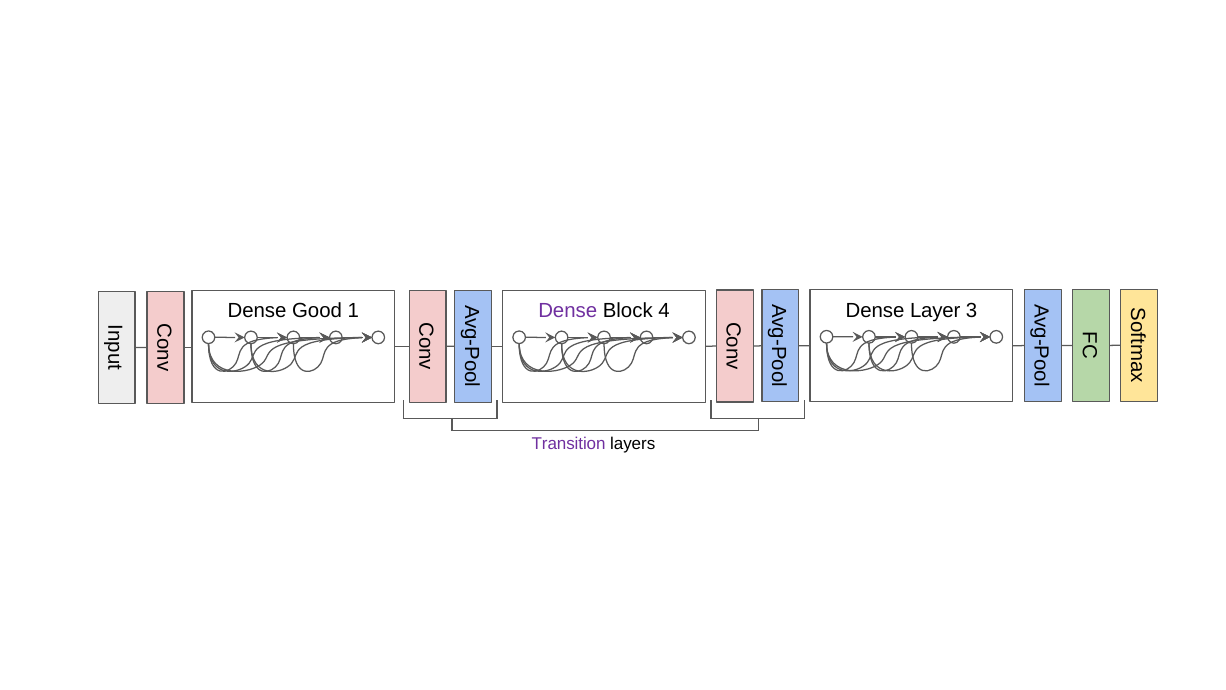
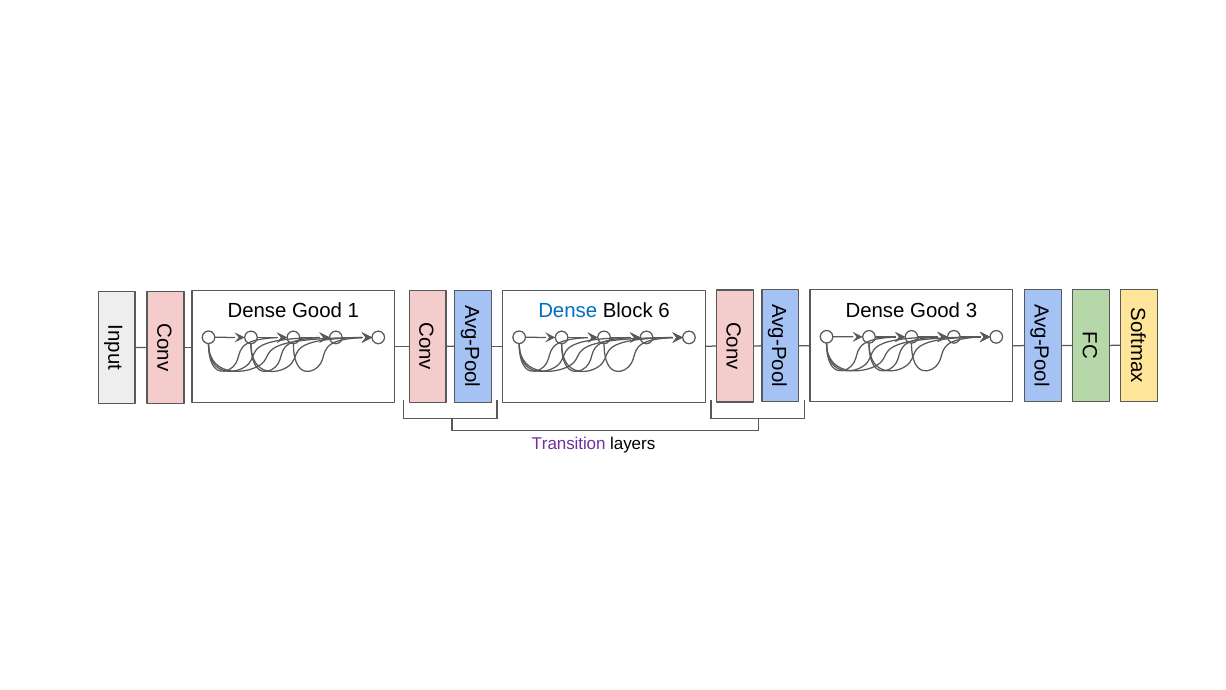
Dense colour: purple -> blue (568, 311)
4: 4 -> 6 (664, 311)
Layer: Layer -> Good (935, 310)
